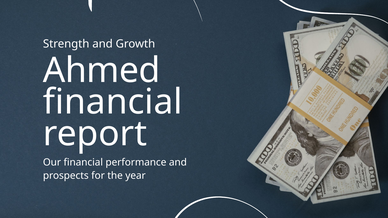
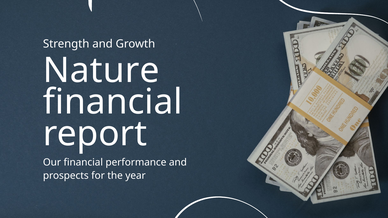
Ahmed: Ahmed -> Nature (101, 70)
